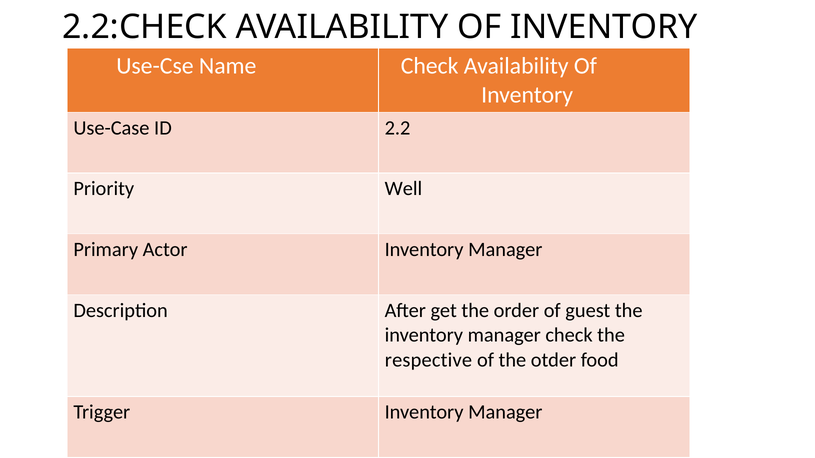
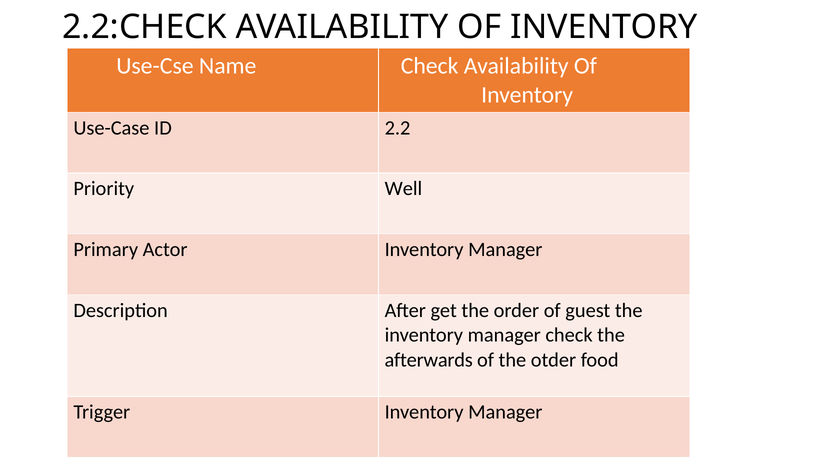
respective: respective -> afterwards (429, 360)
